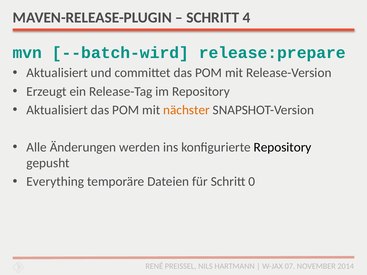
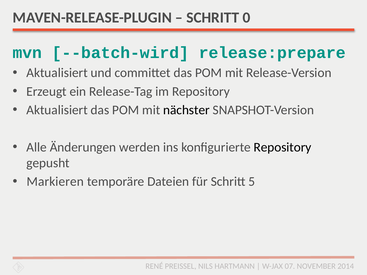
4: 4 -> 0 (247, 18)
nächster colour: orange -> black (186, 110)
Everything: Everything -> Markieren (55, 182)
0: 0 -> 5 (252, 182)
